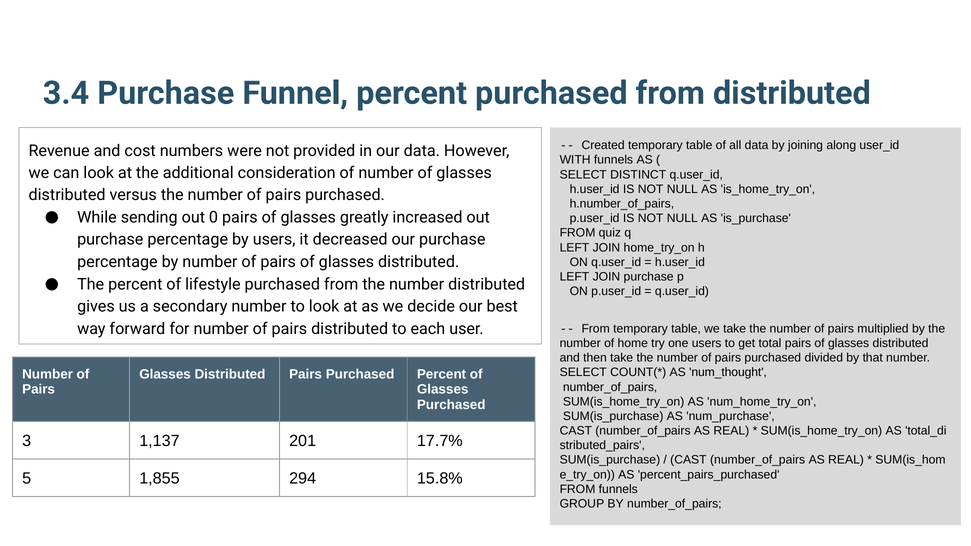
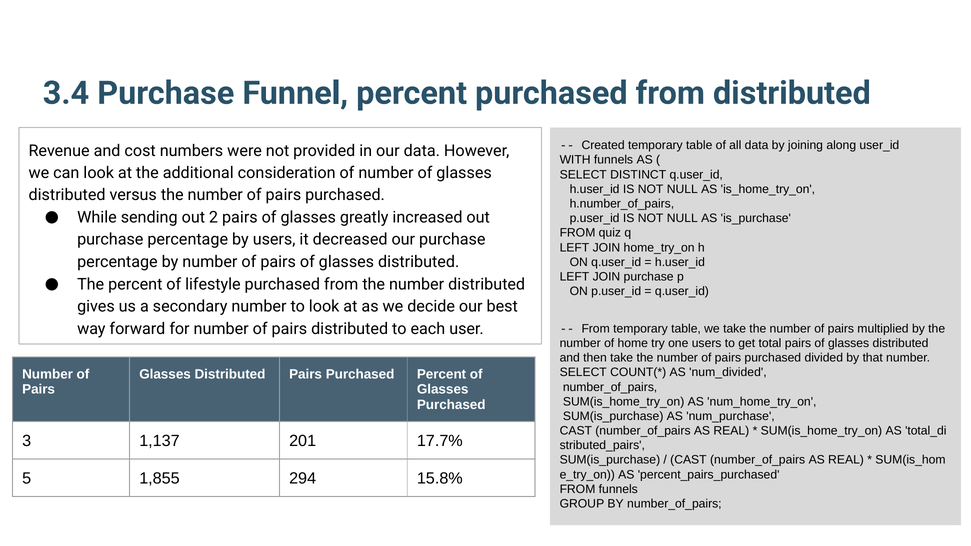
0: 0 -> 2 (214, 217)
num_thought: num_thought -> num_divided (728, 373)
